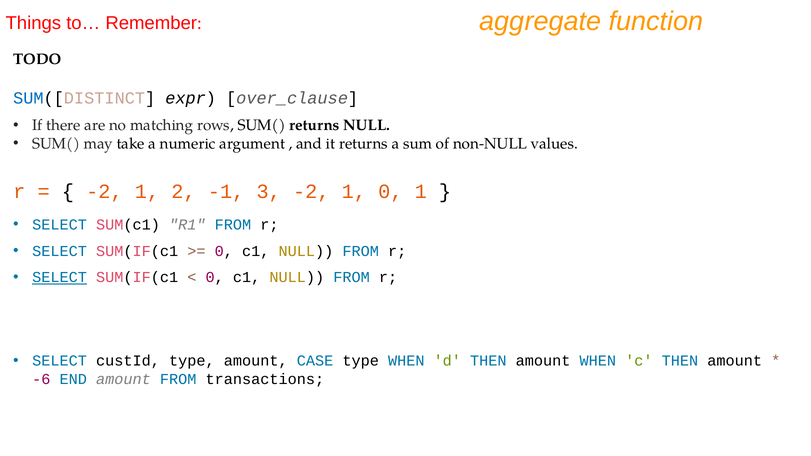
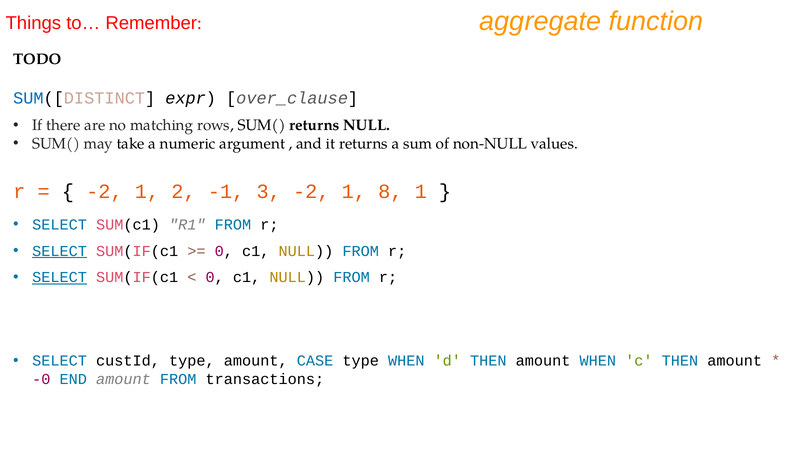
1 0: 0 -> 8 (390, 192)
SELECT underline: none -> present (60, 251)
-6: -6 -> -0 (41, 379)
